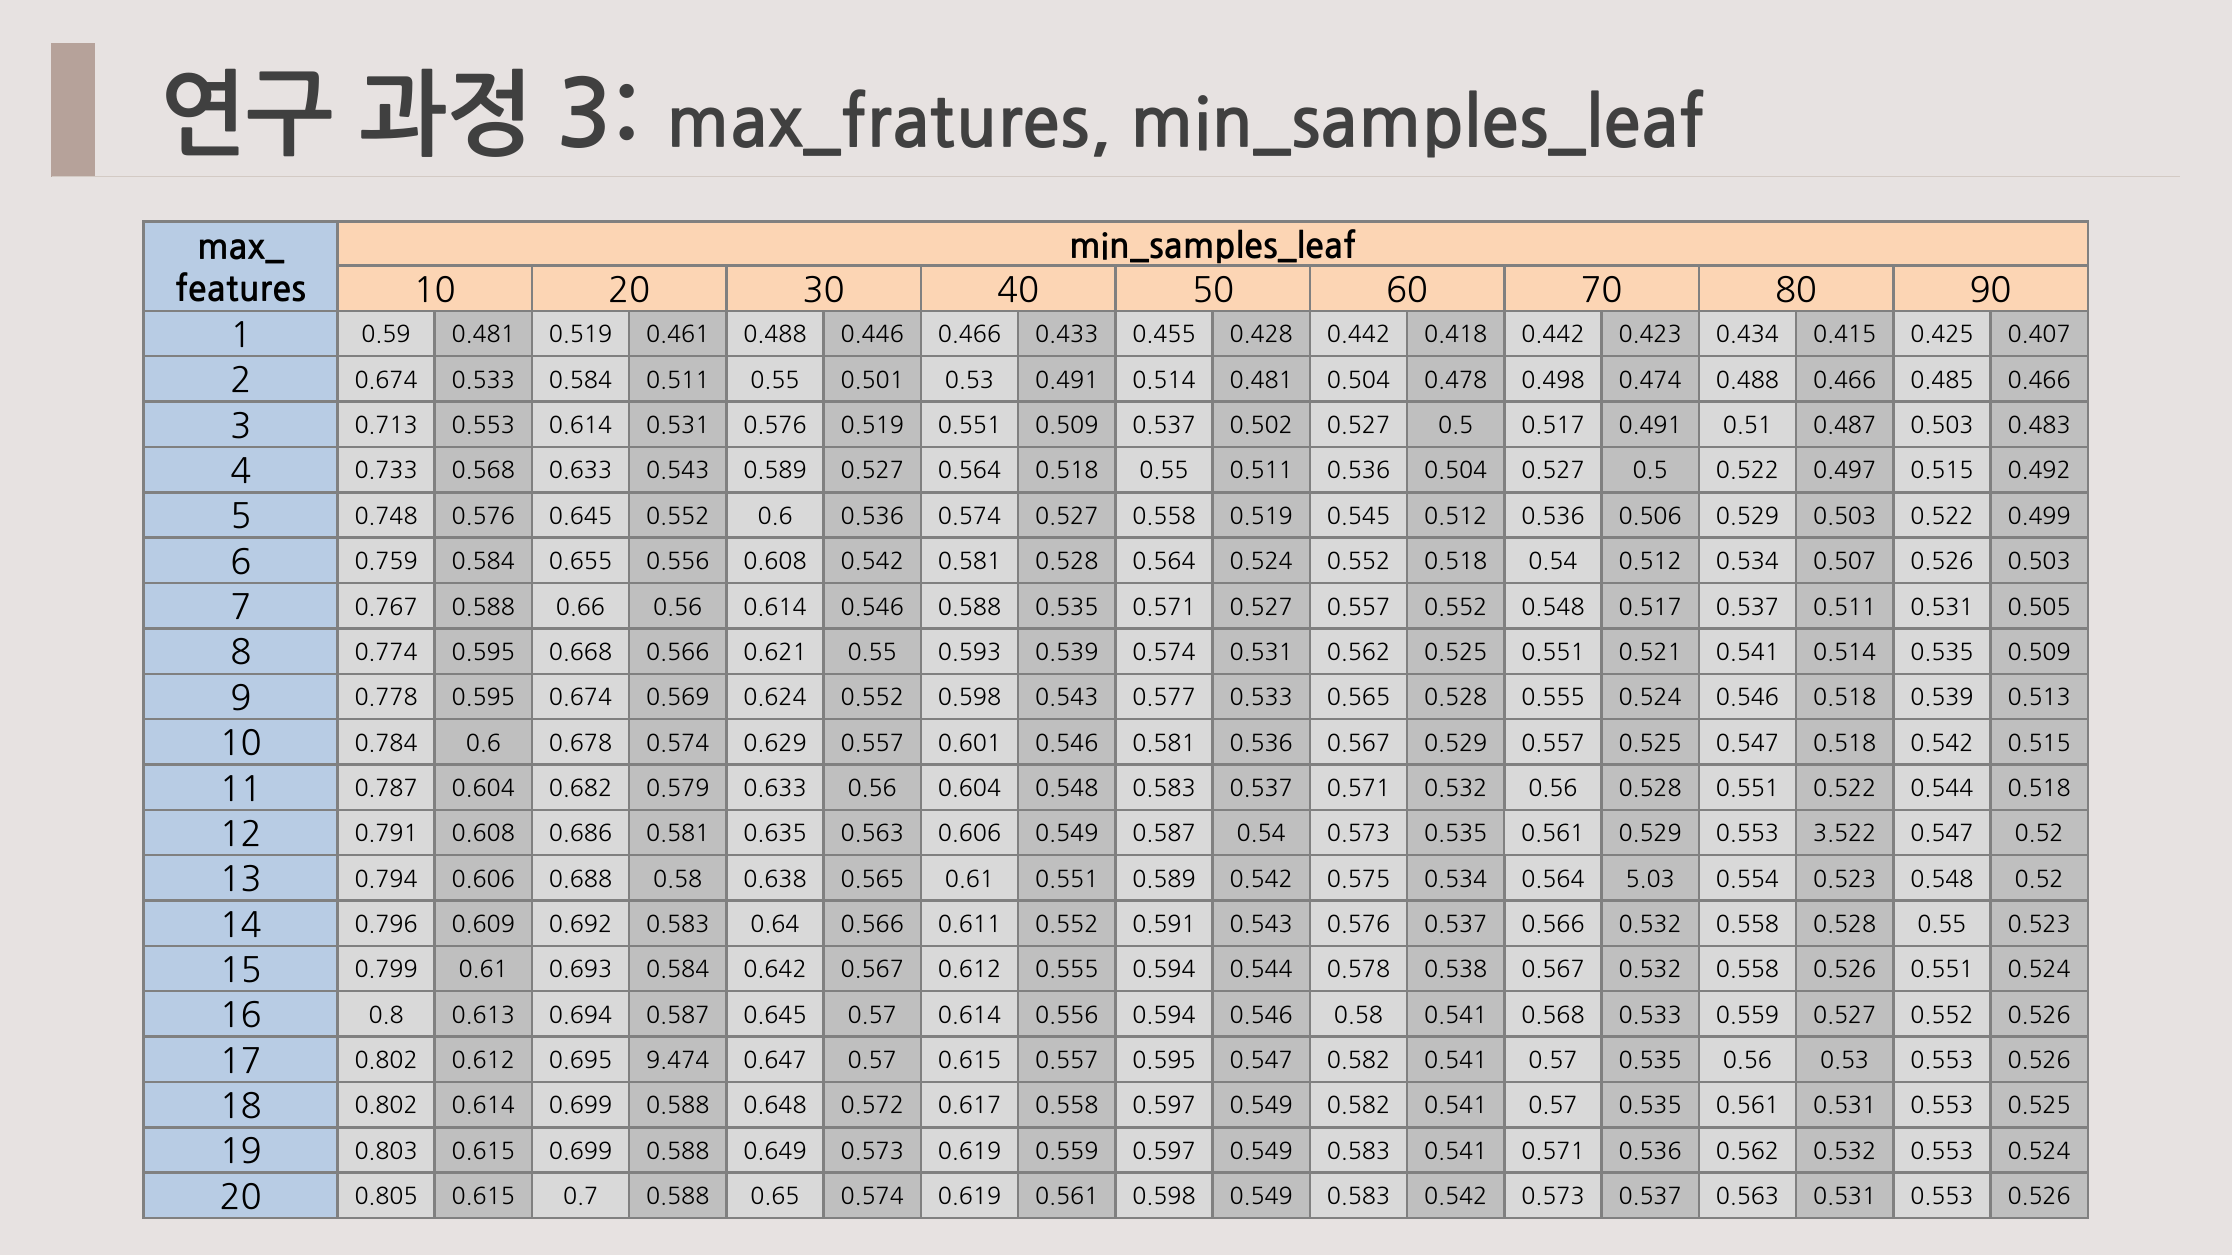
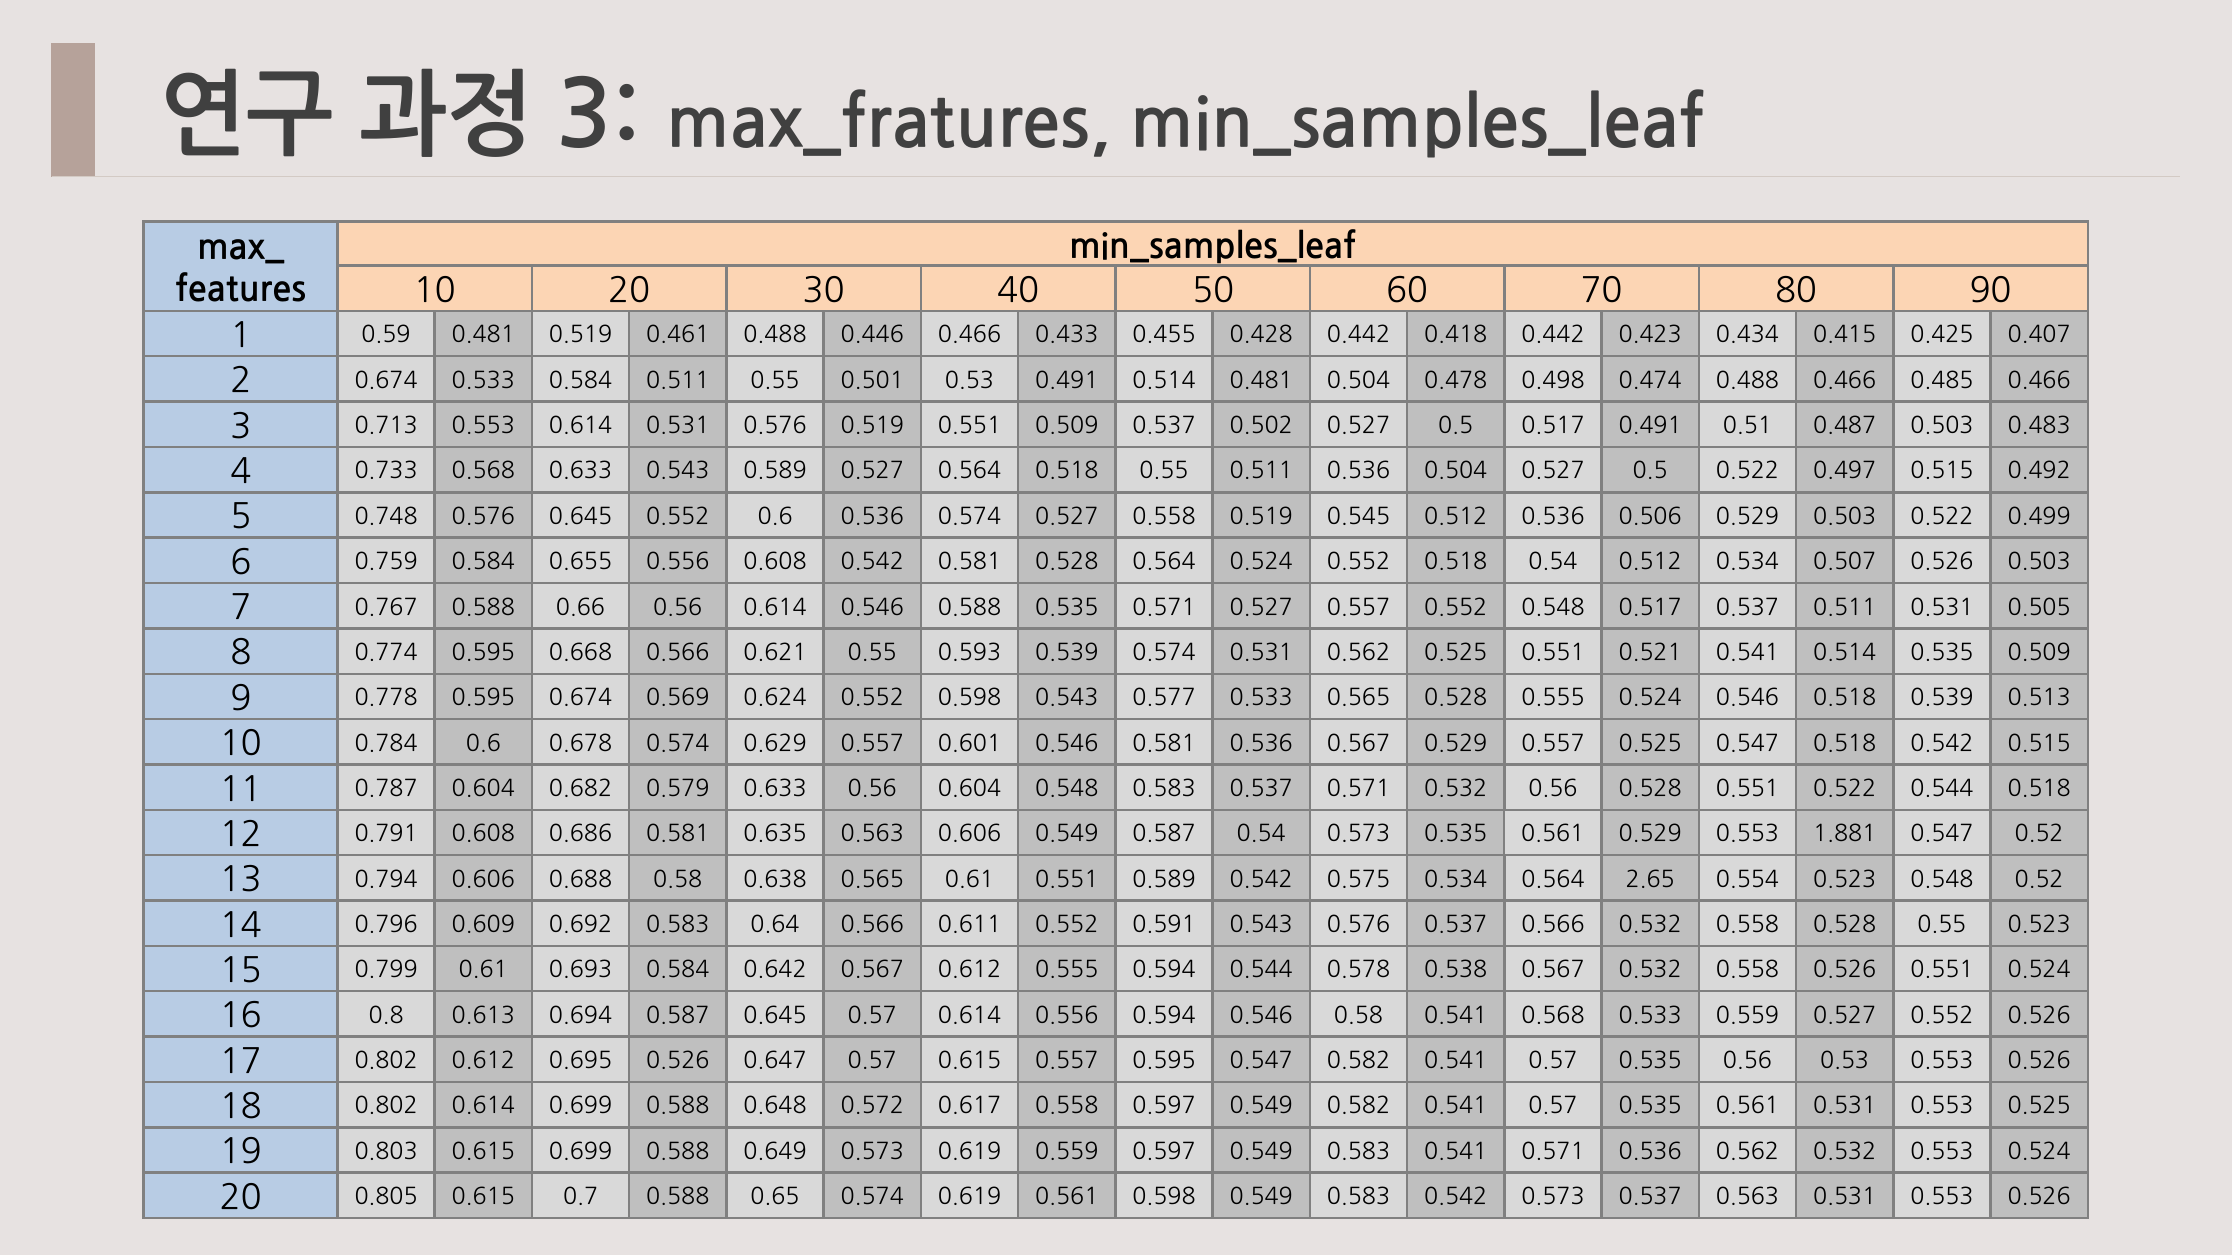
3.522: 3.522 -> 1.881 (1845, 834)
5.03: 5.03 -> 2.65 (1650, 880)
0.612 9.474: 9.474 -> 0.526 (678, 1061)
